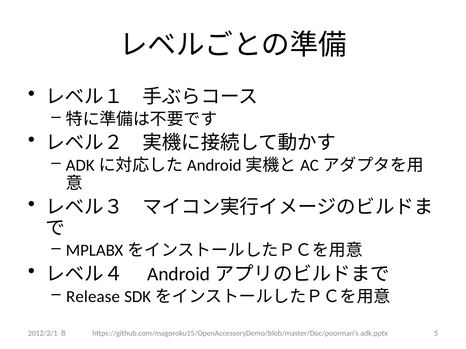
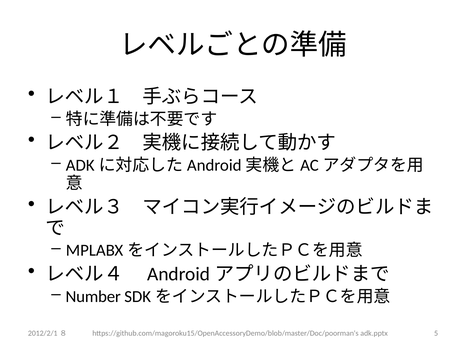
Release: Release -> Number (93, 297)
